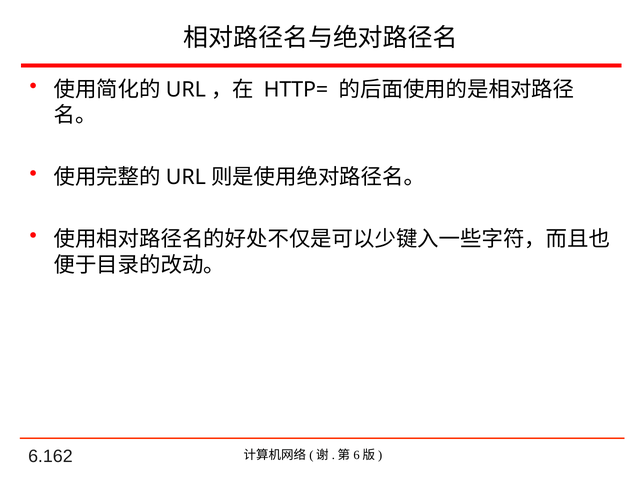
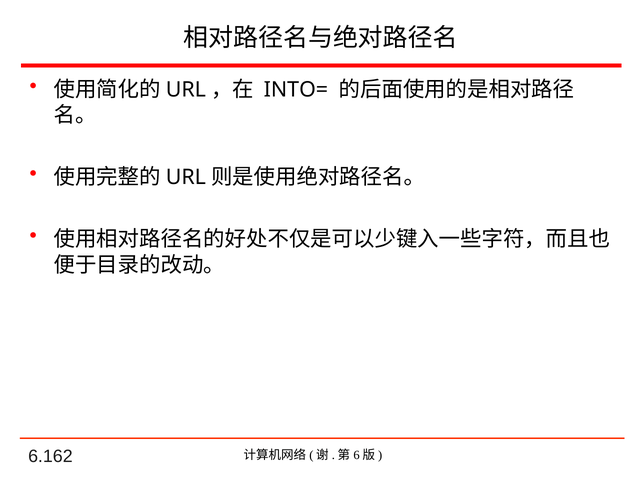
HTTP=: HTTP= -> INTO= (296, 90)
